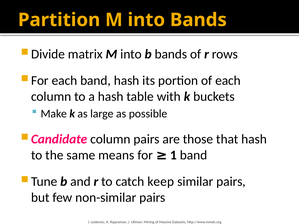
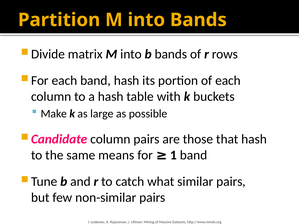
keep: keep -> what (161, 182)
